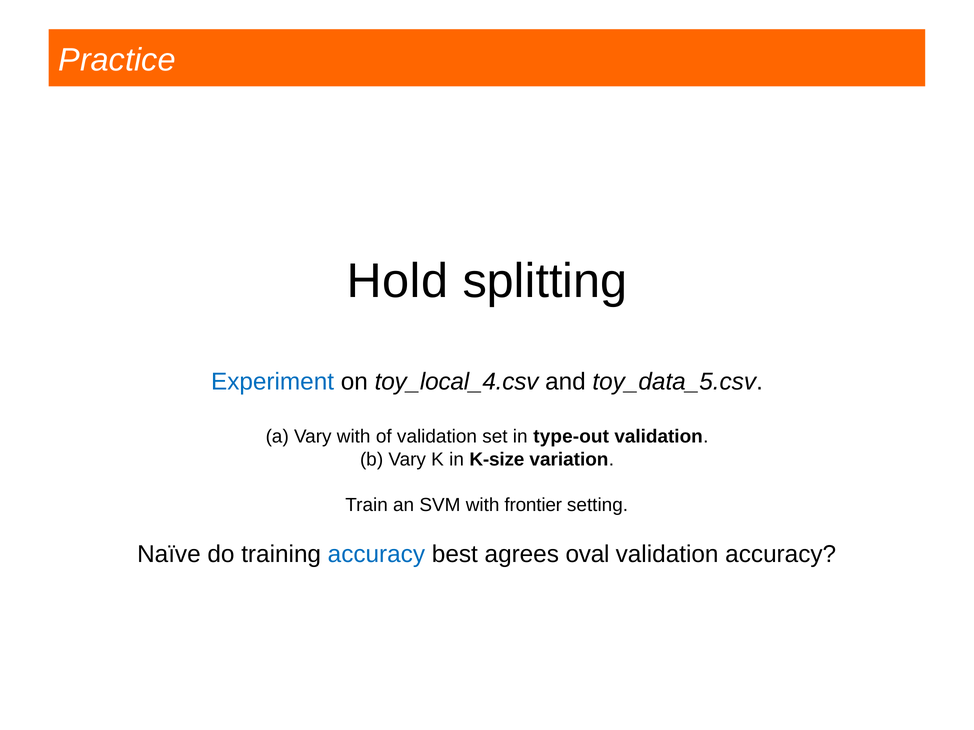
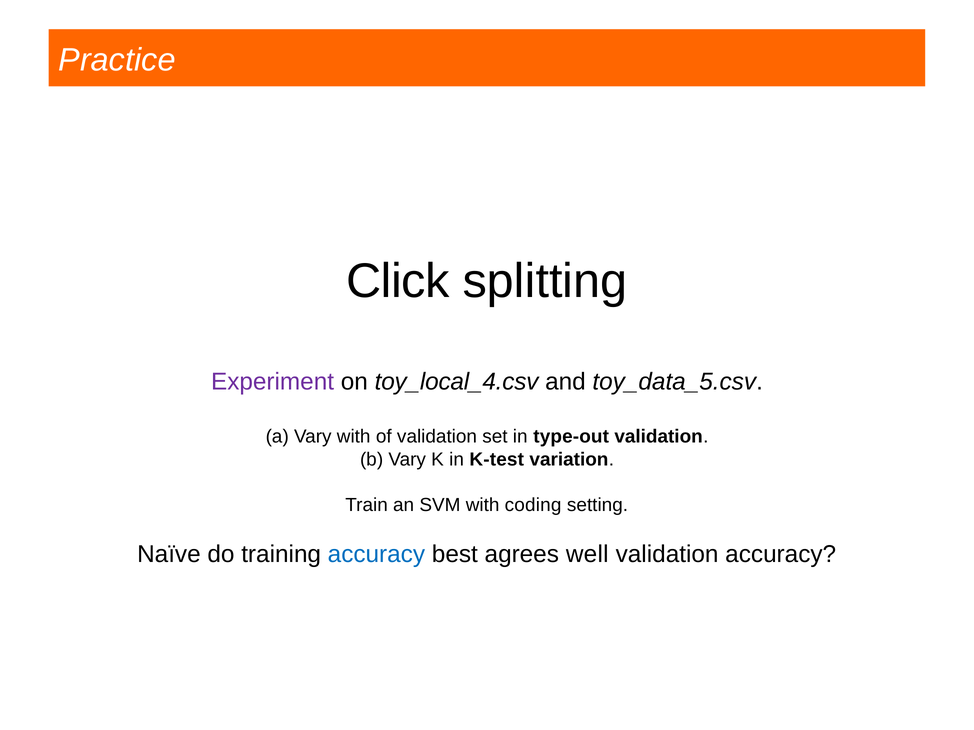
Hold: Hold -> Click (398, 282)
Experiment colour: blue -> purple (273, 382)
K-size: K-size -> K-test (497, 460)
frontier: frontier -> coding (533, 505)
oval: oval -> well (587, 554)
